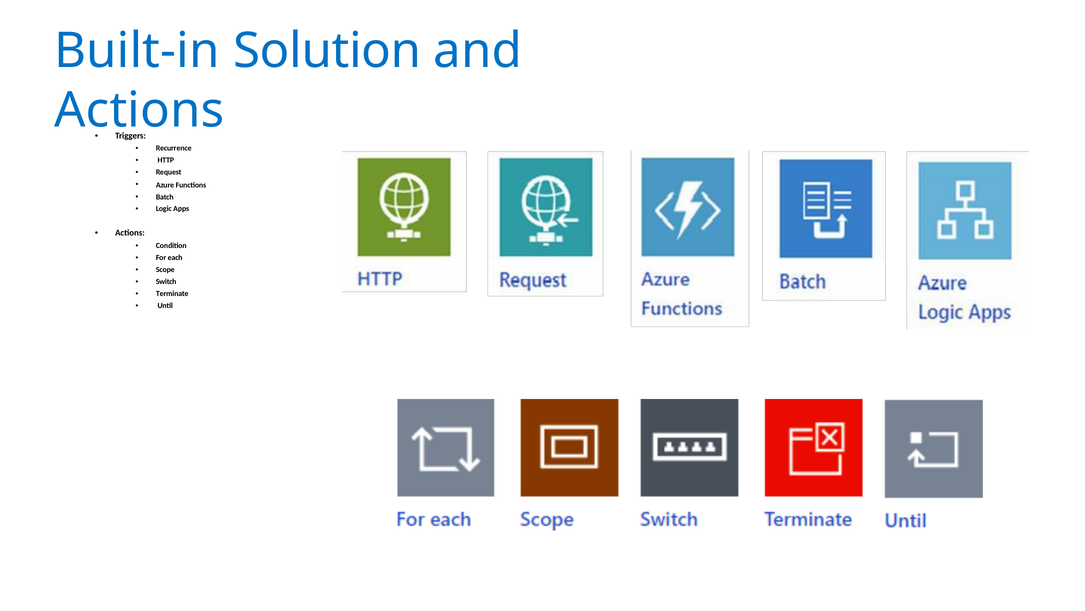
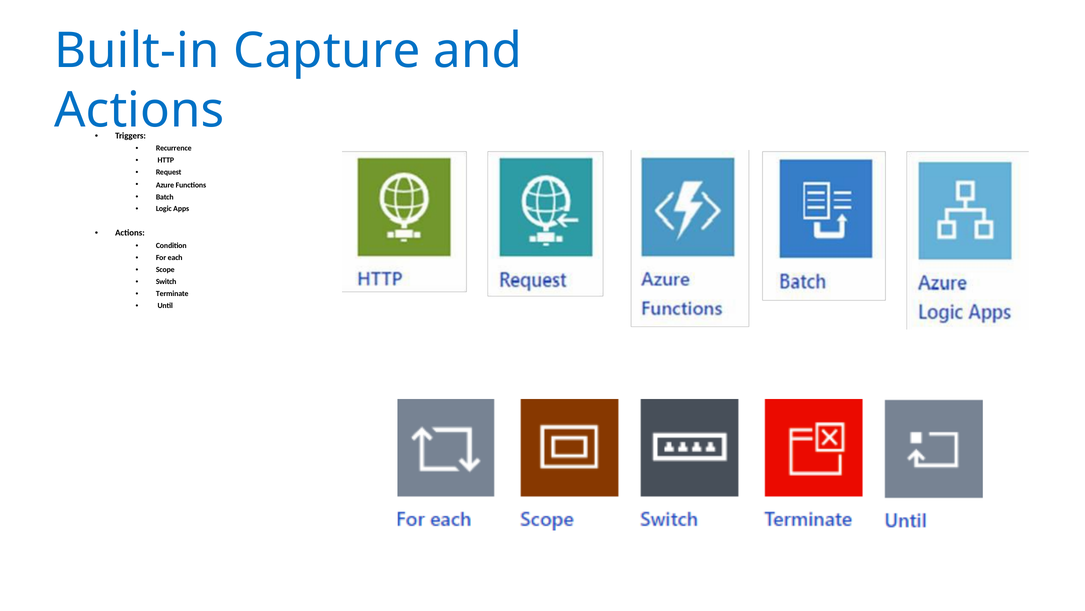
Solution: Solution -> Capture (327, 51)
